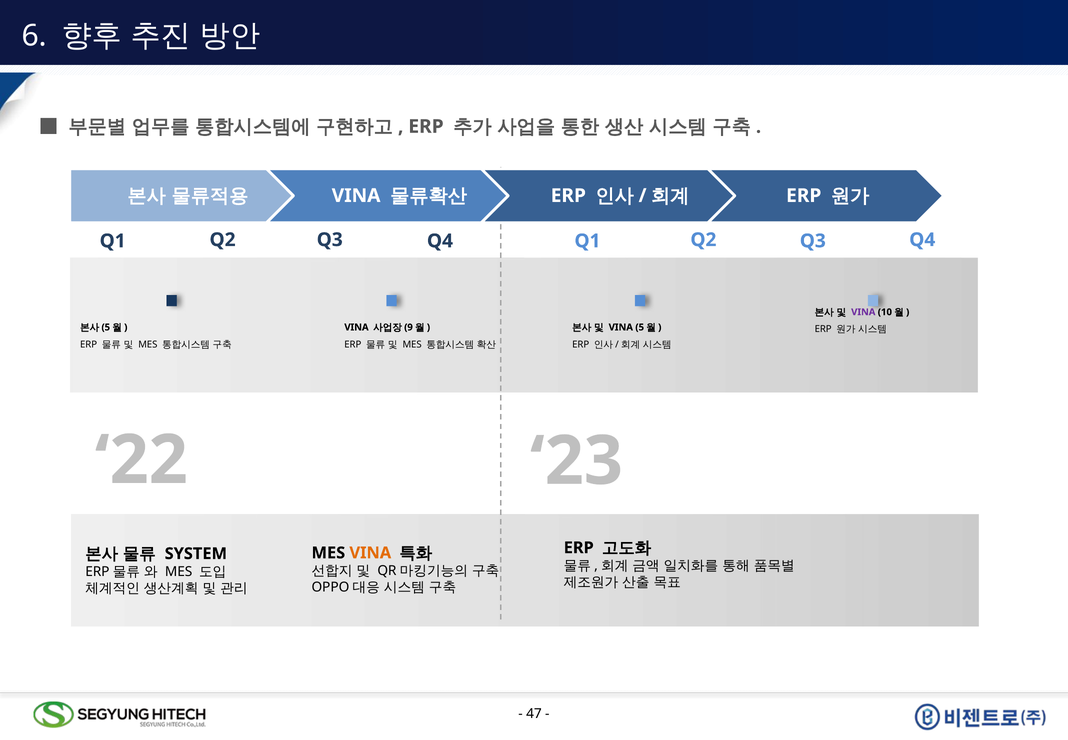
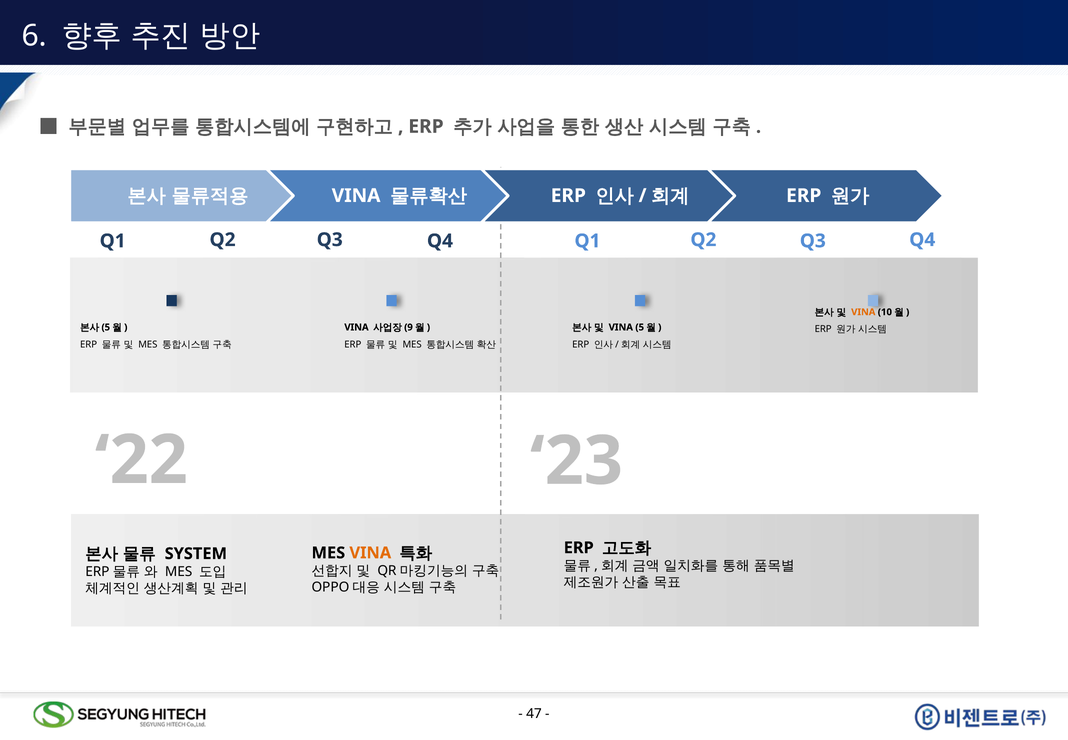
VINA colour: purple -> orange (863, 312)
